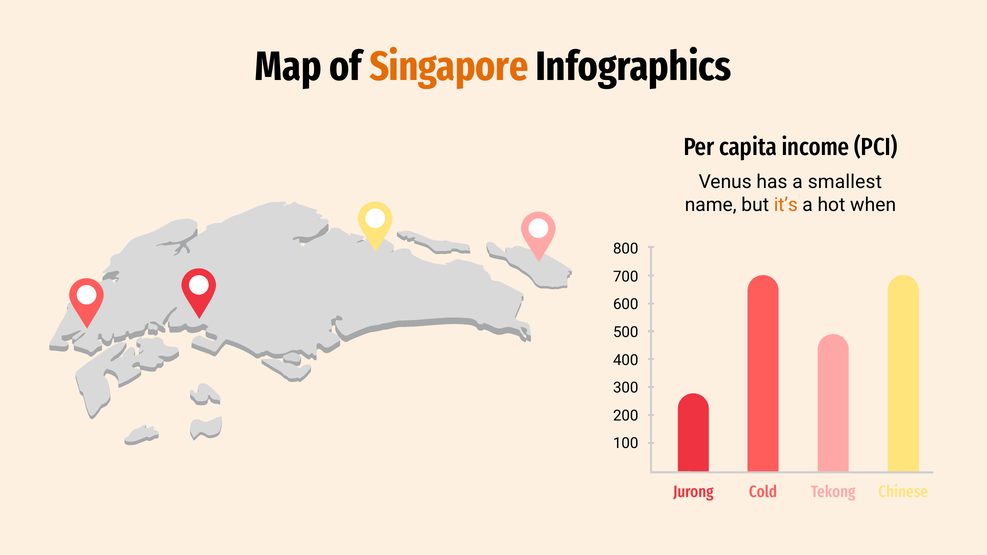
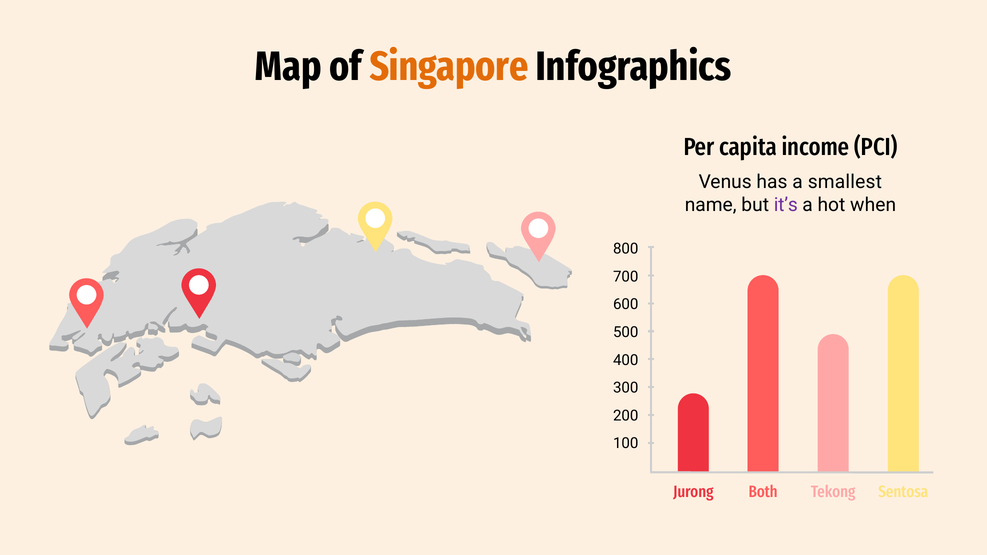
it’s colour: orange -> purple (786, 205)
Cold: Cold -> Both (763, 492)
Chinese: Chinese -> Sentosa (903, 492)
